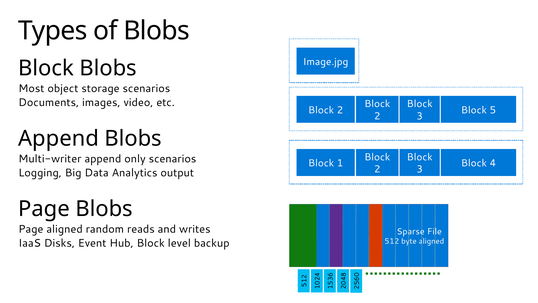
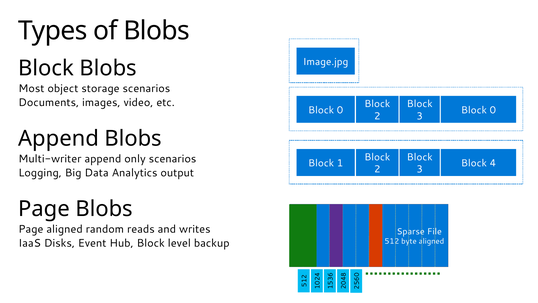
2: 2 -> 0 (340, 110)
5: 5 -> 0 (493, 110)
